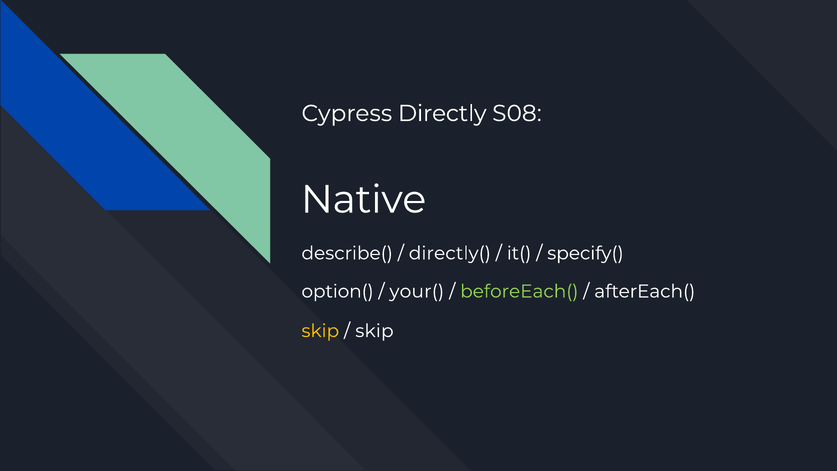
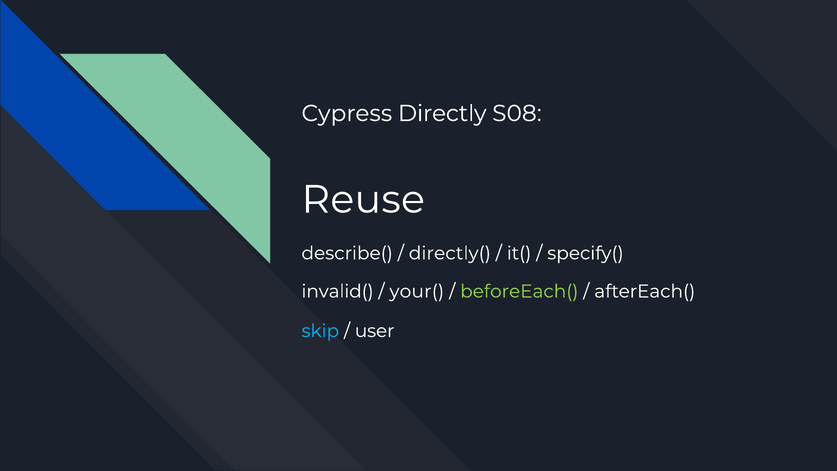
Native: Native -> Reuse (363, 200)
option(: option( -> invalid( (338, 291)
skip colour: yellow -> light blue (320, 331)
skip: skip -> user (375, 331)
